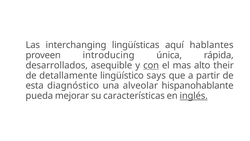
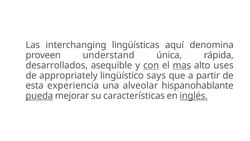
hablantes: hablantes -> denomina (212, 45)
introducing: introducing -> understand (109, 55)
mas underline: none -> present (182, 65)
their: their -> uses (224, 65)
detallamente: detallamente -> appropriately (68, 75)
diagnóstico: diagnóstico -> experiencia (73, 85)
pueda underline: none -> present (39, 96)
